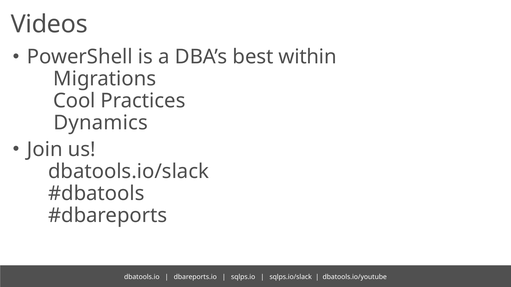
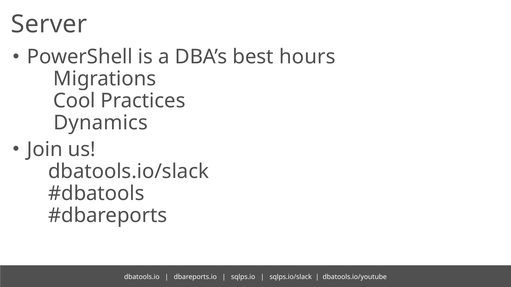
Videos: Videos -> Server (49, 24)
within: within -> hours (307, 57)
